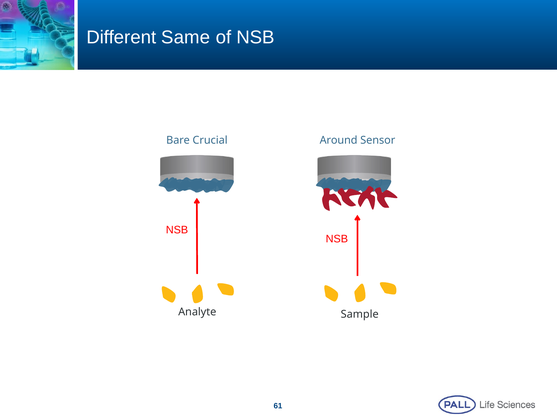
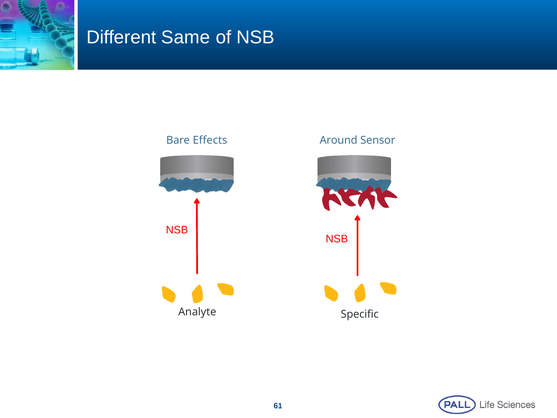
Crucial: Crucial -> Effects (210, 140)
Sample: Sample -> Specific (360, 314)
